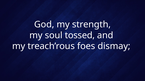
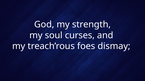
tossed: tossed -> curses (80, 36)
